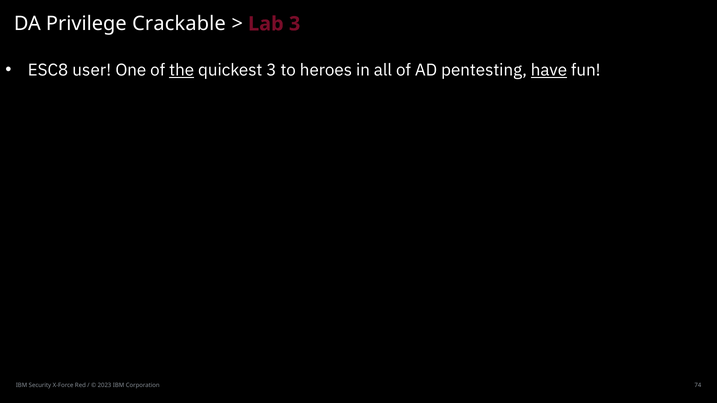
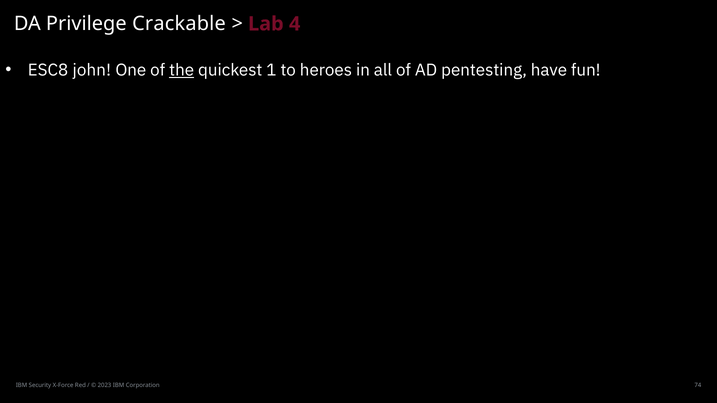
Lab 3: 3 -> 4 (295, 24)
user: user -> john (92, 70)
quickest 3: 3 -> 1 (271, 70)
have underline: present -> none (549, 70)
